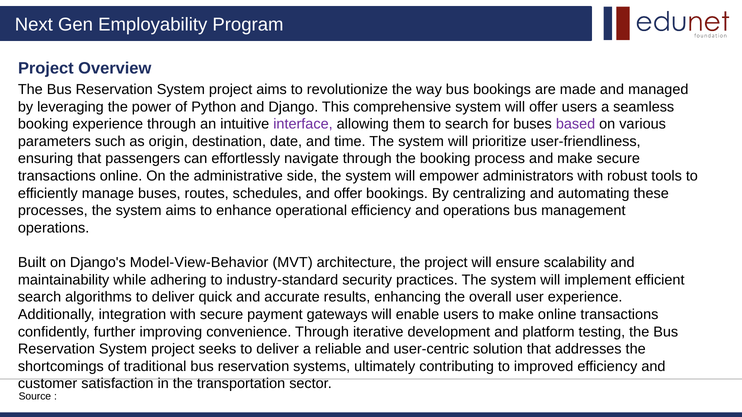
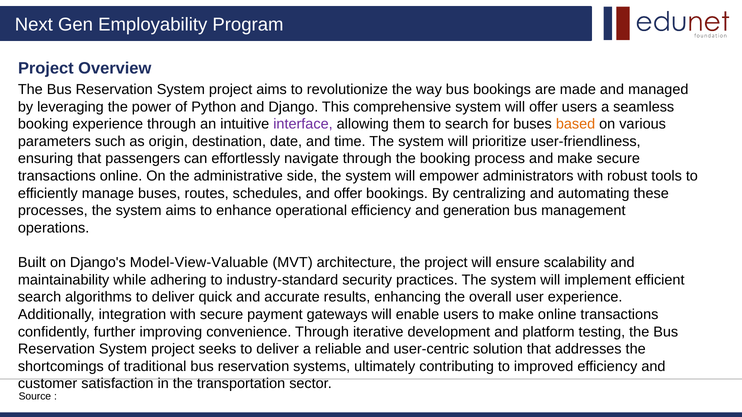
based colour: purple -> orange (576, 124)
and operations: operations -> generation (477, 211)
Model-View-Behavior: Model-View-Behavior -> Model-View-Valuable (199, 263)
